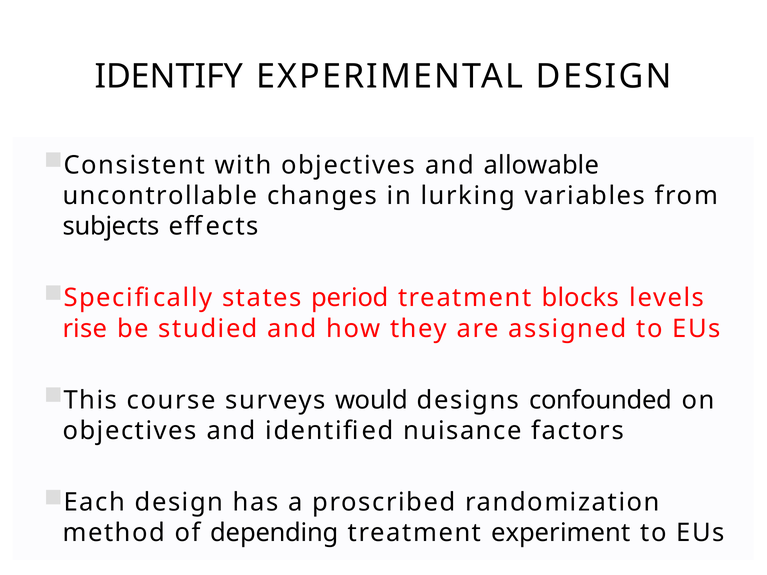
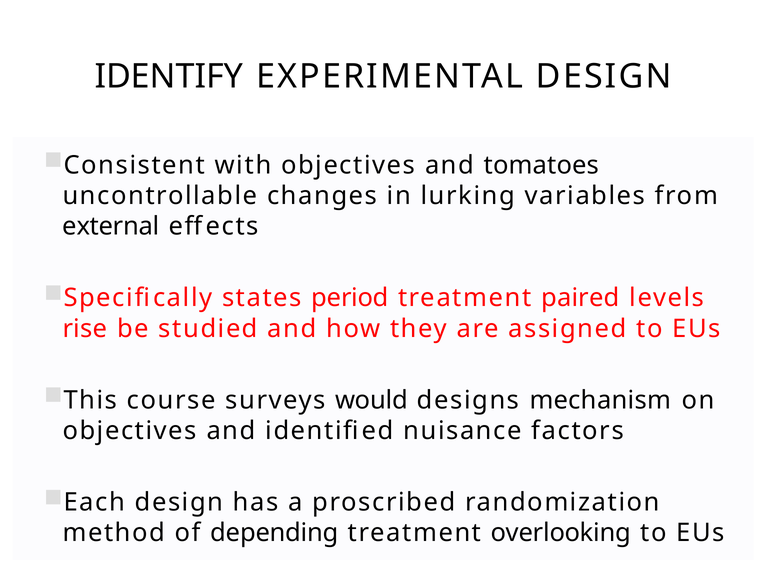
allowable: allowable -> tomatoes (541, 165)
subjects: subjects -> external (111, 227)
blocks: blocks -> paired (580, 298)
confounded: confounded -> mechanism (600, 400)
experiment: experiment -> overlooking (561, 533)
